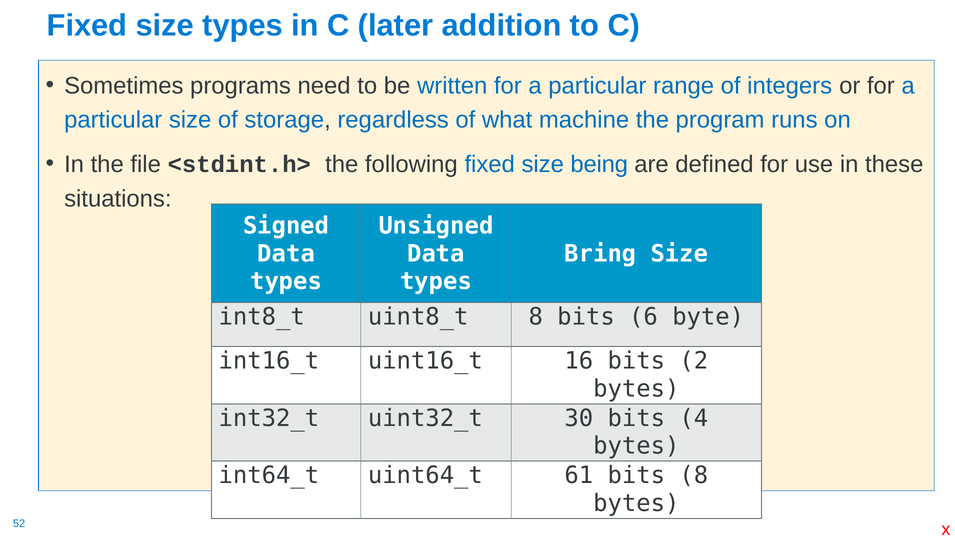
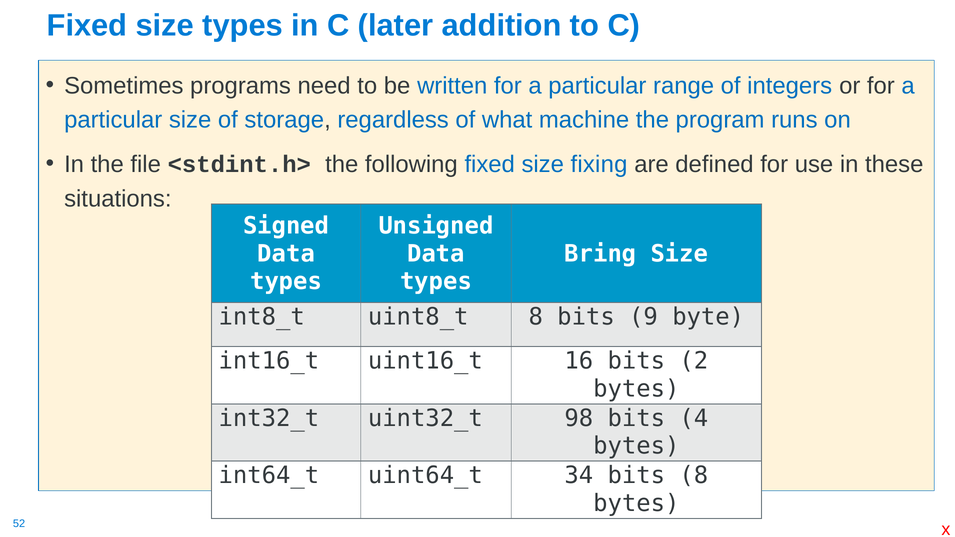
being: being -> fixing (599, 164)
6: 6 -> 9 (643, 317)
30: 30 -> 98 (579, 418)
61: 61 -> 34 (579, 476)
